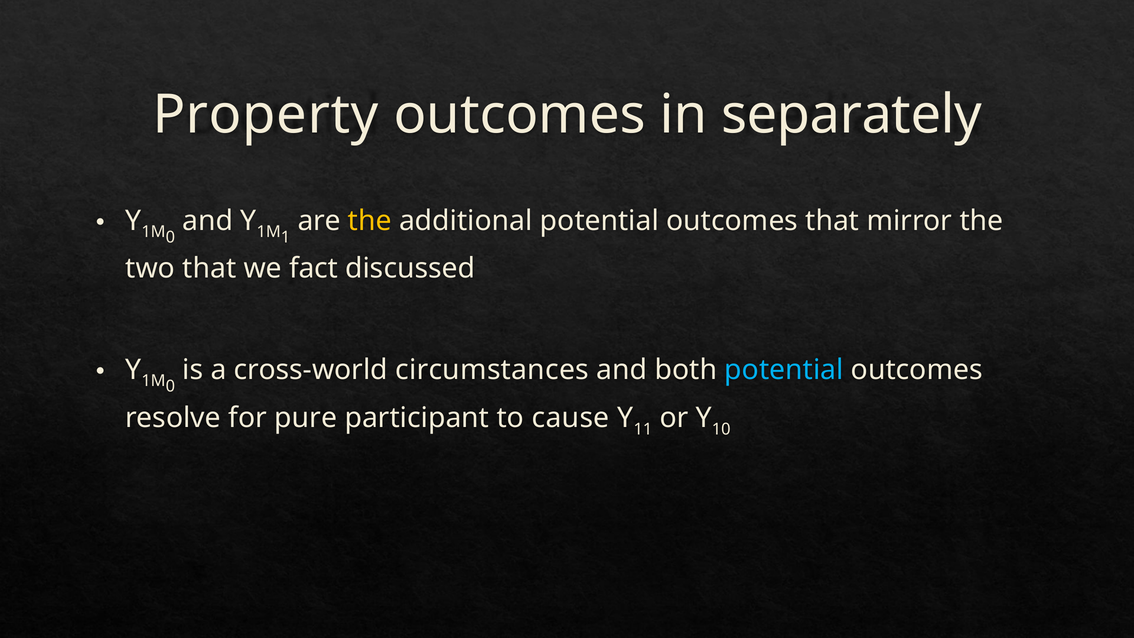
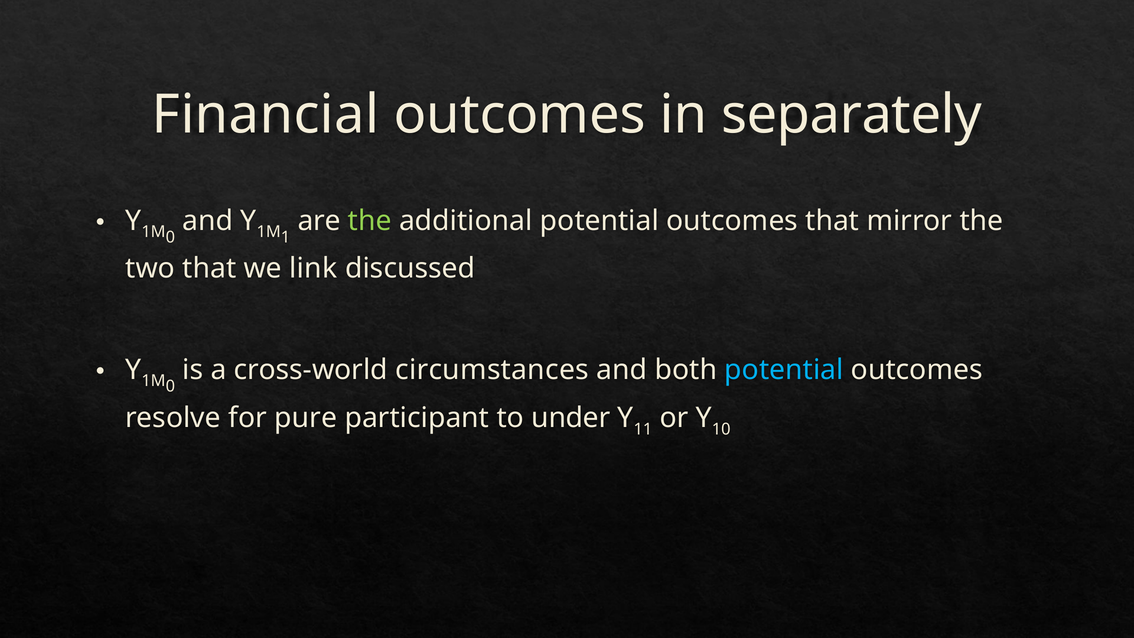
Property: Property -> Financial (266, 115)
the colour: yellow -> light green (370, 221)
fact: fact -> link (313, 268)
cause: cause -> under (571, 418)
